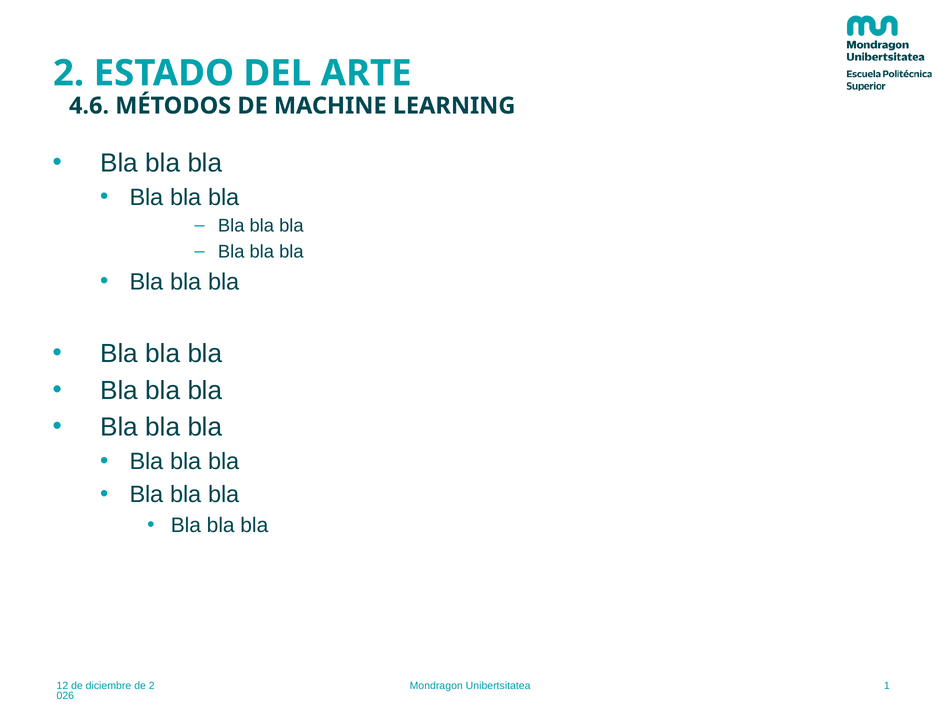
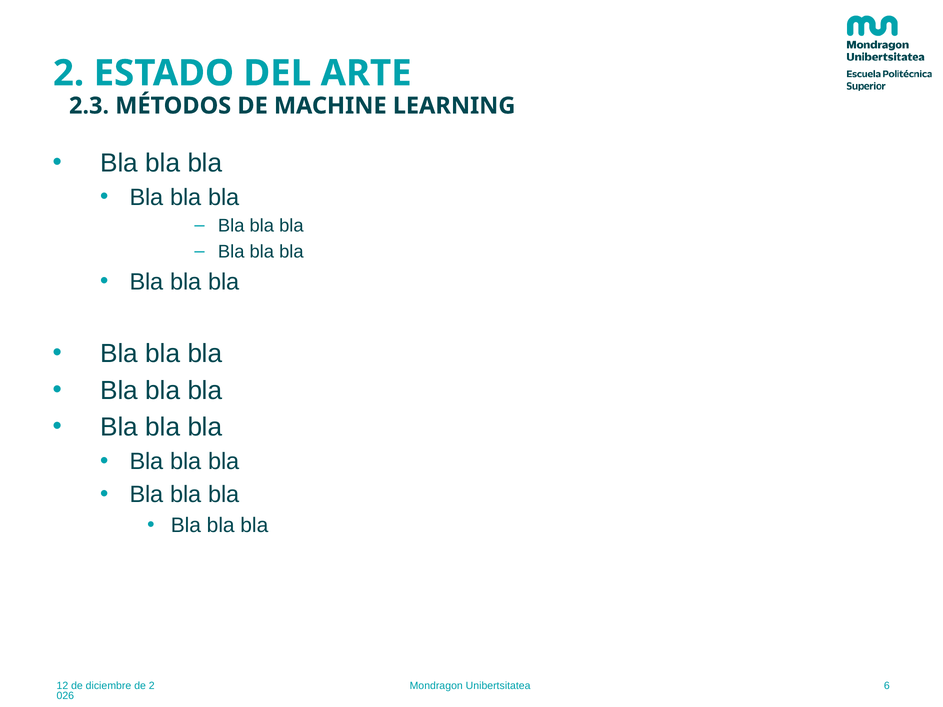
4.6: 4.6 -> 2.3 (89, 106)
1: 1 -> 6 (887, 686)
